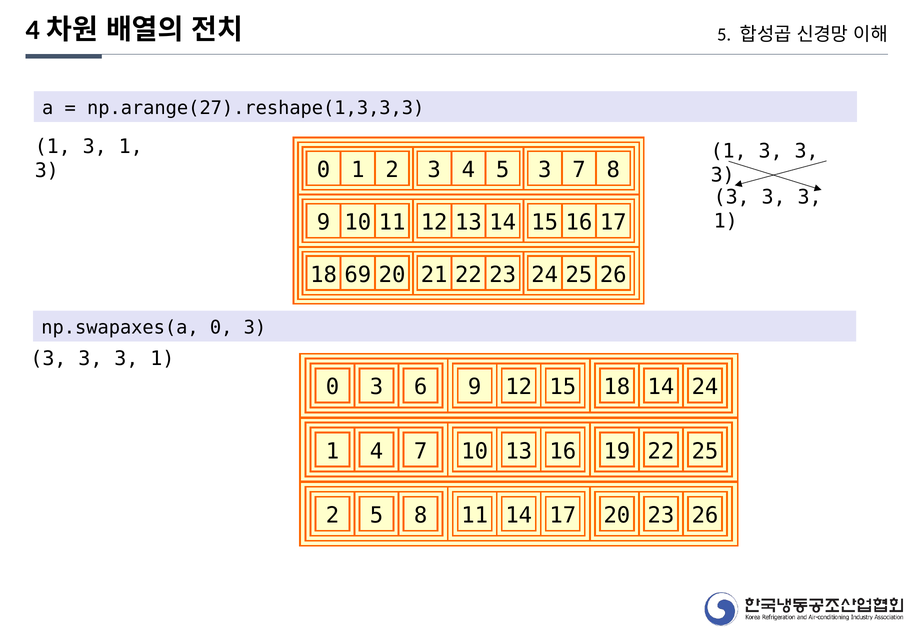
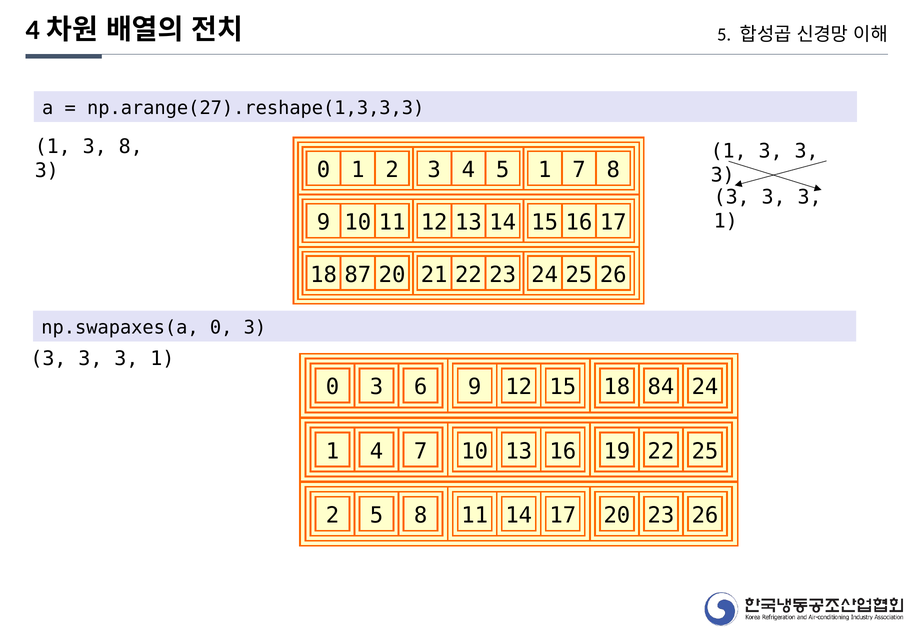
1 3 1: 1 -> 8 (131, 147)
5 3: 3 -> 1 (545, 170)
69: 69 -> 87 (358, 275)
18 14: 14 -> 84 (661, 387)
